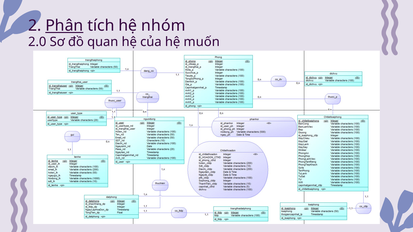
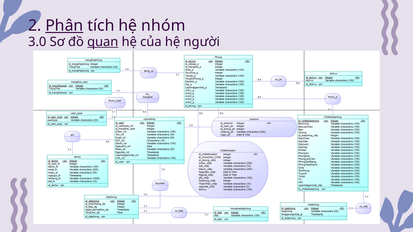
2.0: 2.0 -> 3.0 (37, 42)
quan underline: none -> present (103, 42)
muốn: muốn -> người (202, 42)
